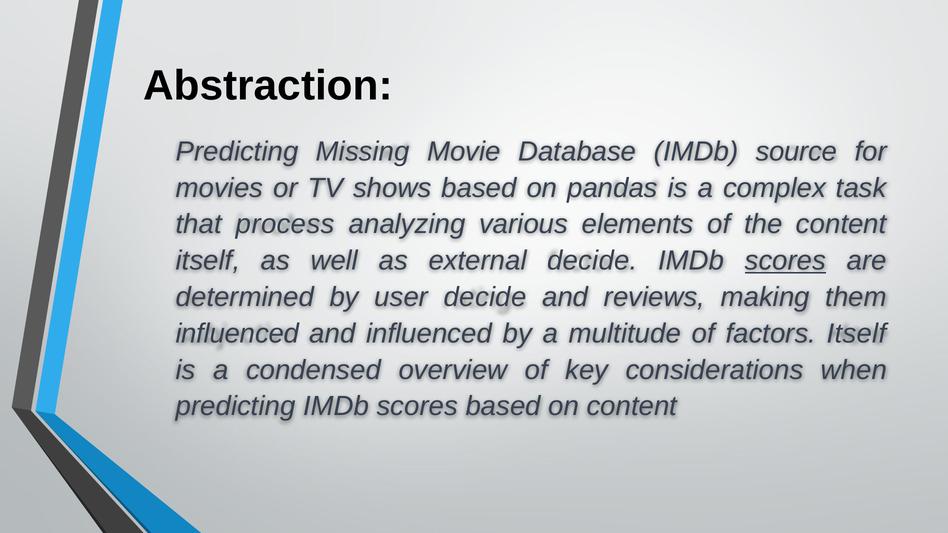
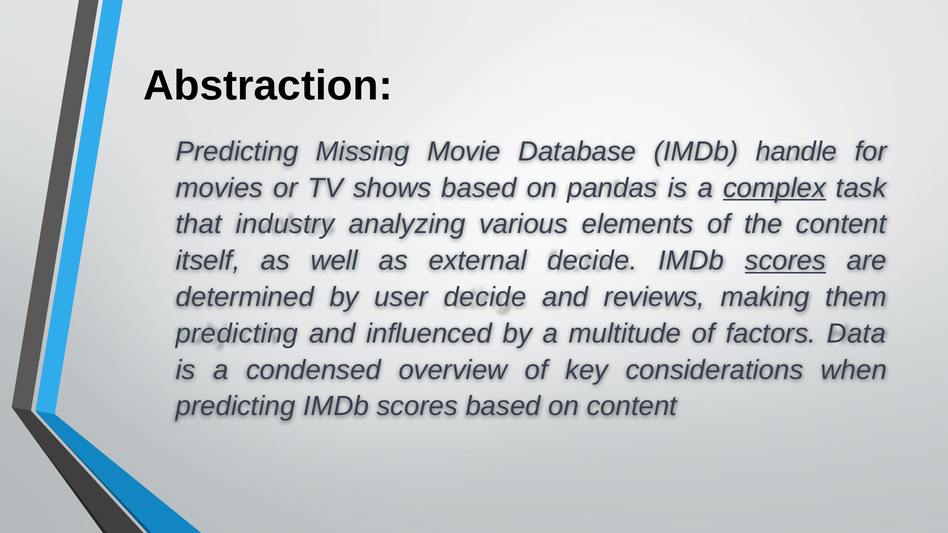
source: source -> handle (796, 152)
complex underline: none -> present (775, 188)
process: process -> industry (285, 224)
influenced: influenced -> predicting (237, 334)
factors Itself: Itself -> Data (857, 334)
